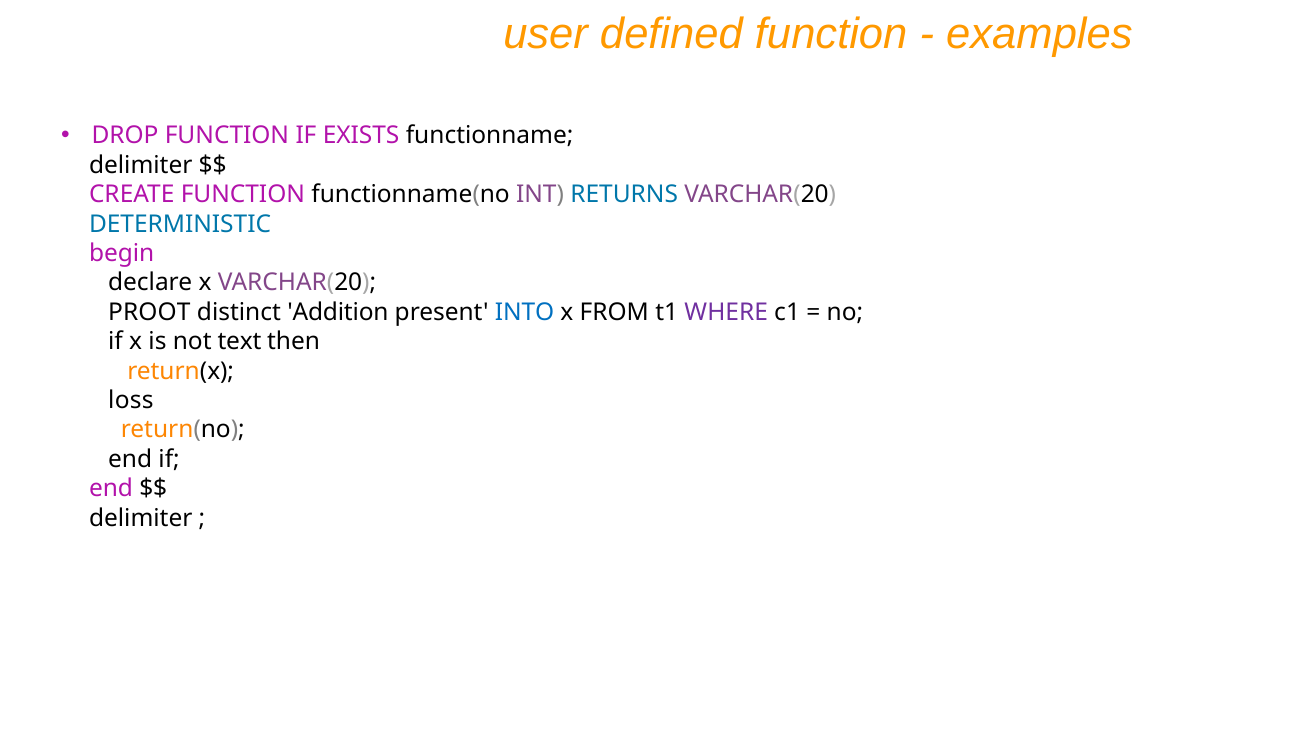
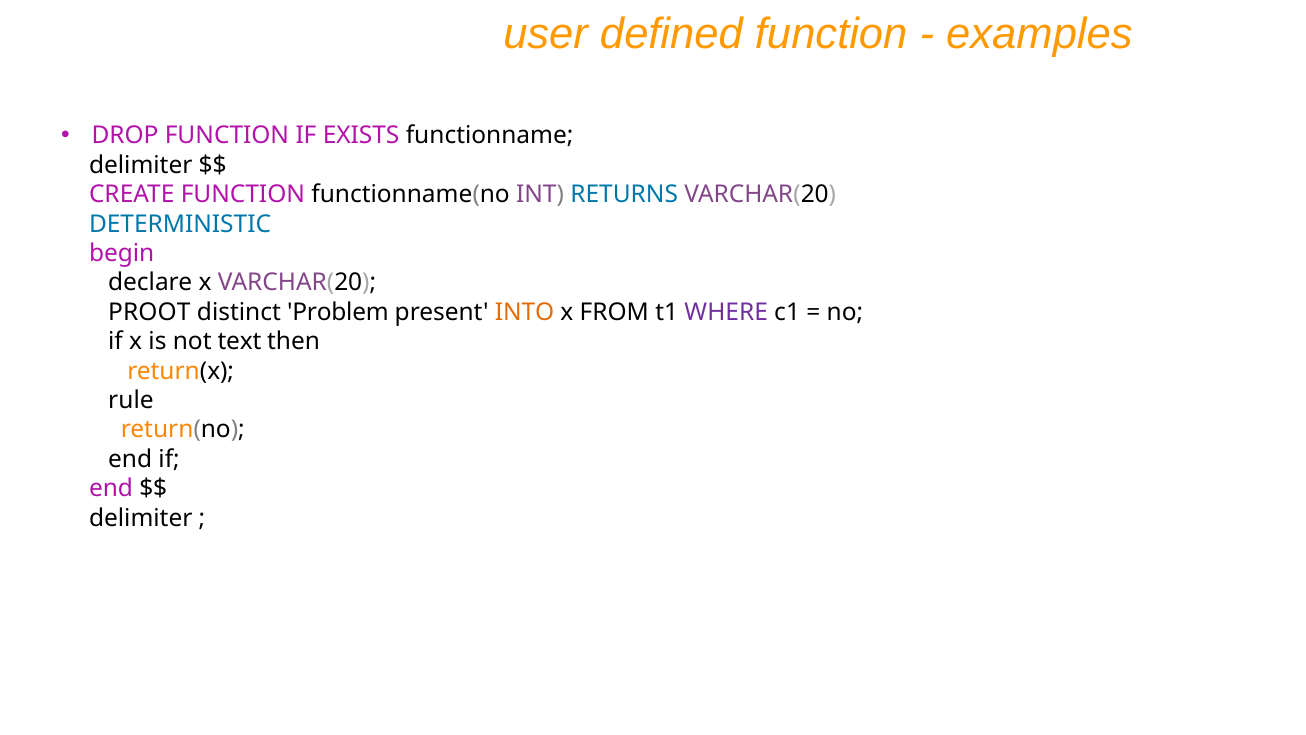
Addition: Addition -> Problem (338, 312)
INTO colour: blue -> orange (525, 312)
loss: loss -> rule (131, 400)
